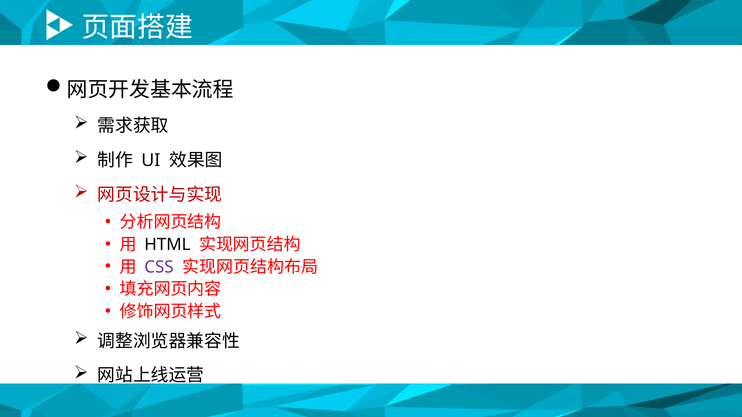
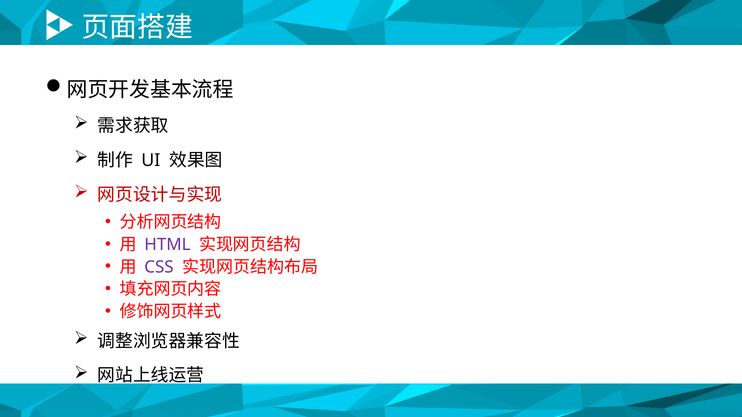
HTML colour: black -> purple (167, 245)
